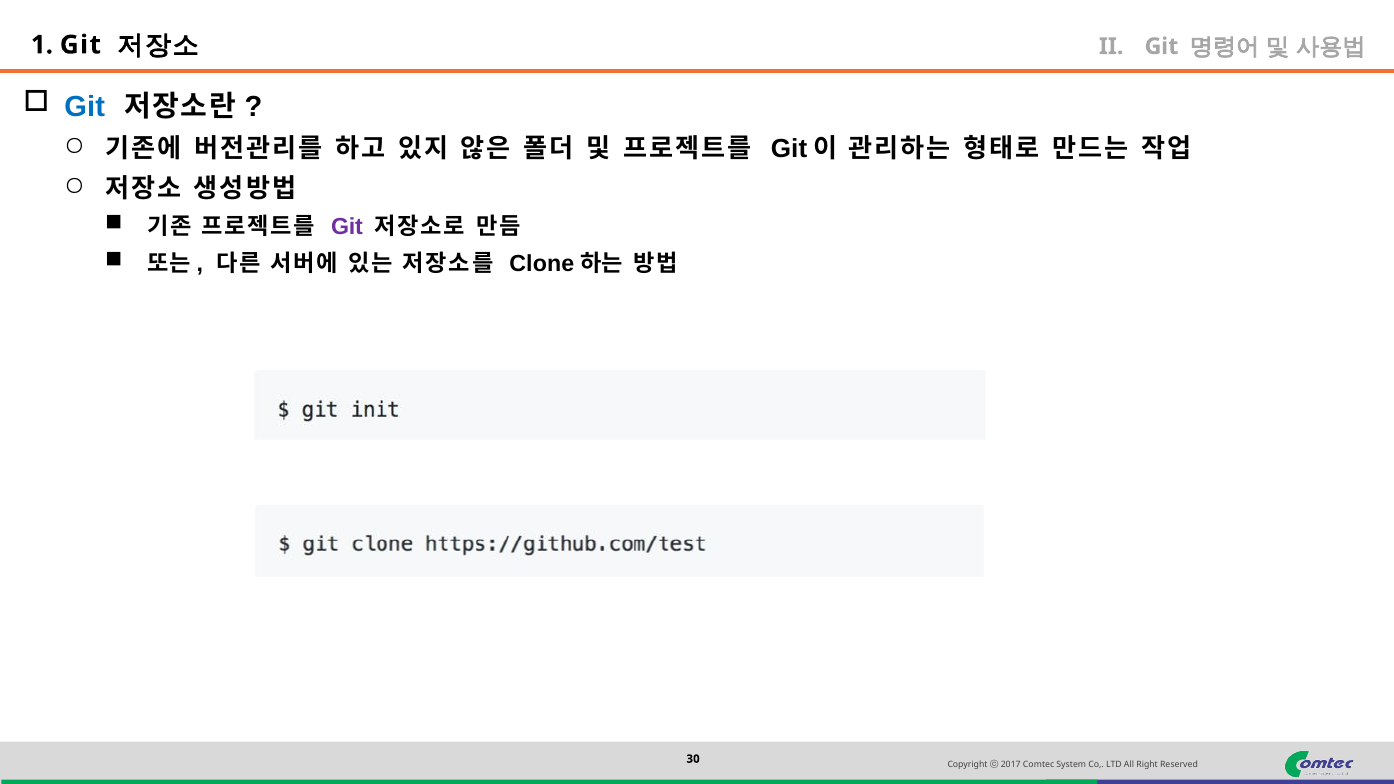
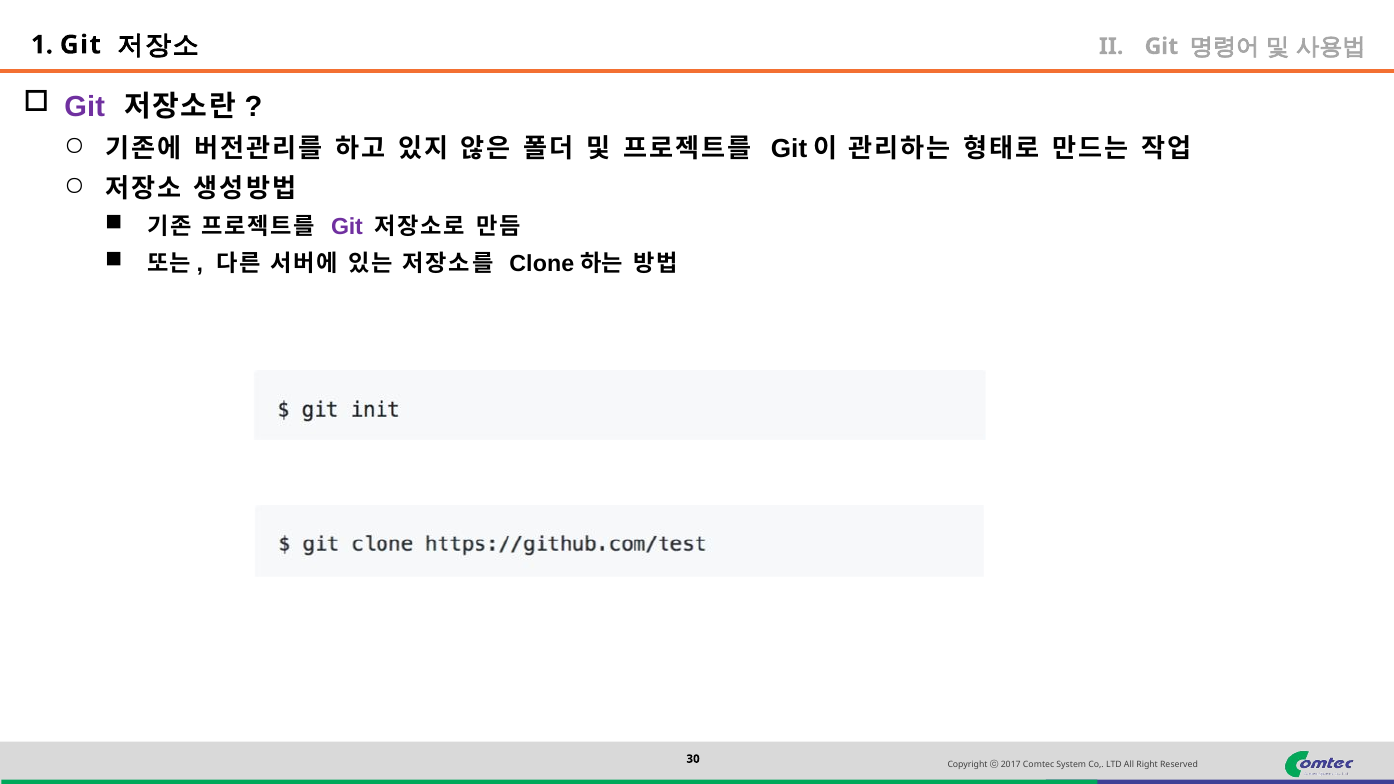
Git colour: blue -> purple (85, 107)
